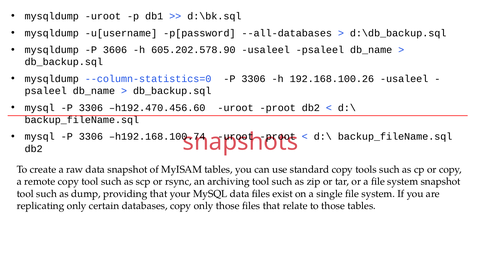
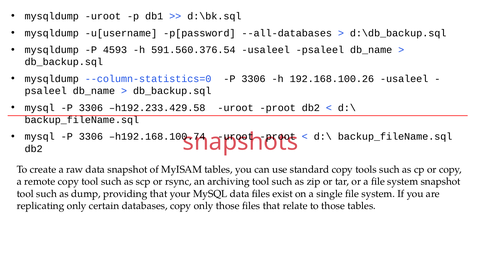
3606: 3606 -> 4593 (115, 50)
605.202.578.90: 605.202.578.90 -> 591.560.376.54 (193, 50)
h192.470.456.60: h192.470.456.60 -> h192.233.429.58 (157, 108)
